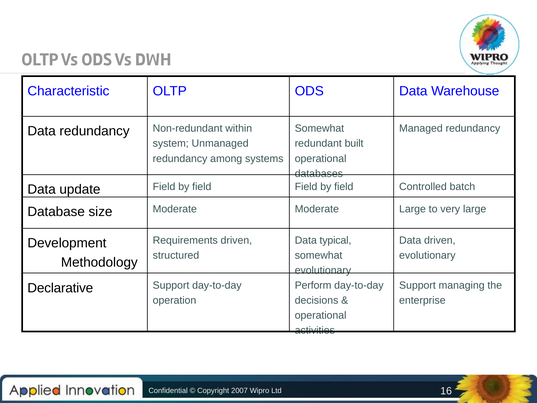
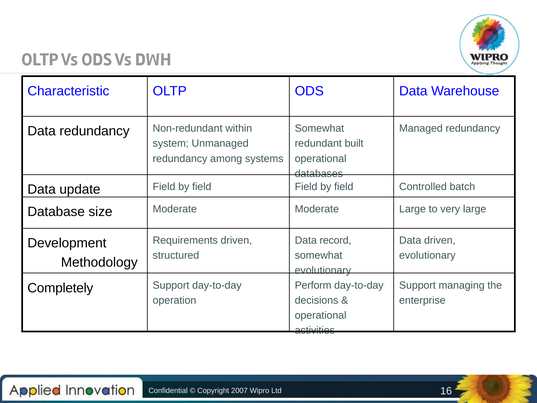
typical: typical -> record (335, 240)
Declarative: Declarative -> Completely (60, 288)
